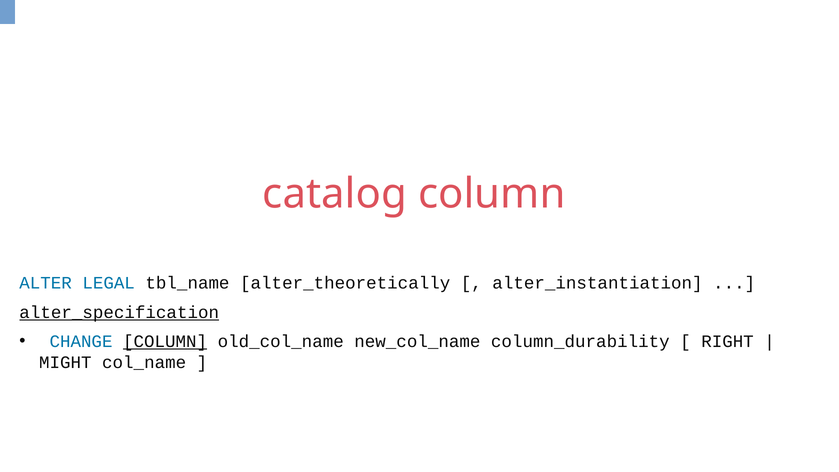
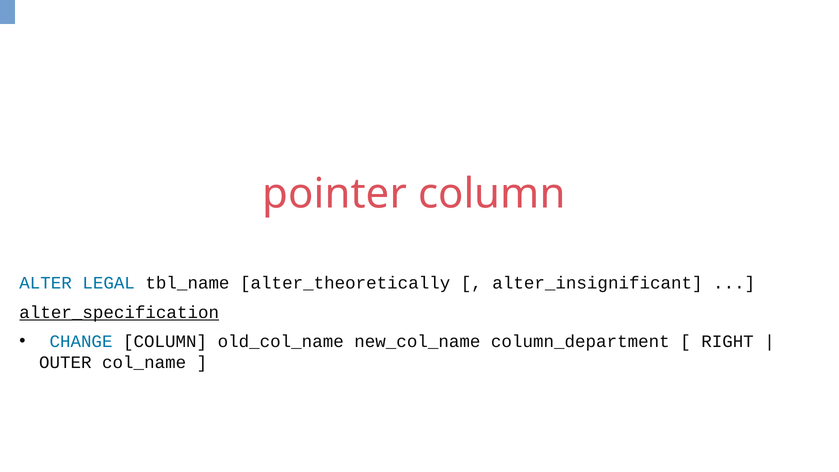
catalog: catalog -> pointer (335, 194)
alter_instantiation: alter_instantiation -> alter_insignificant (597, 283)
COLUMN underline: present -> none (165, 342)
column_durability: column_durability -> column_department (580, 342)
MIGHT: MIGHT -> OUTER (65, 363)
